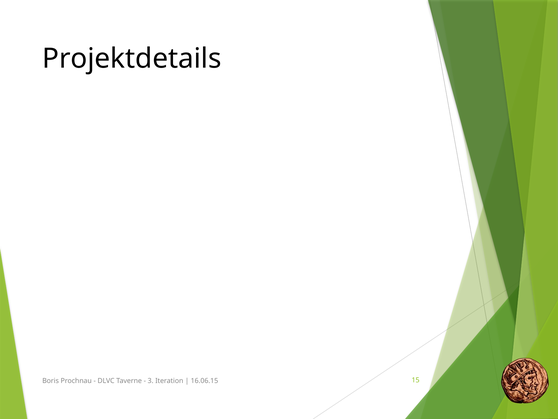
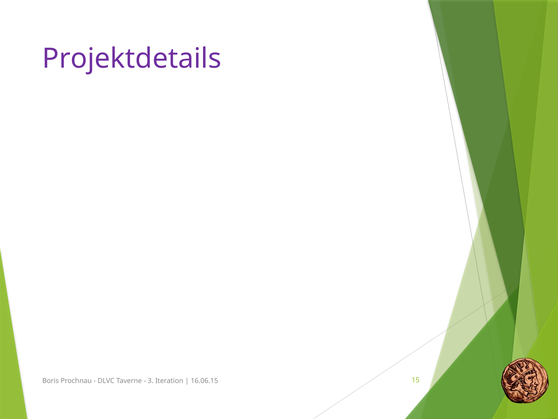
Projektdetails colour: black -> purple (132, 58)
